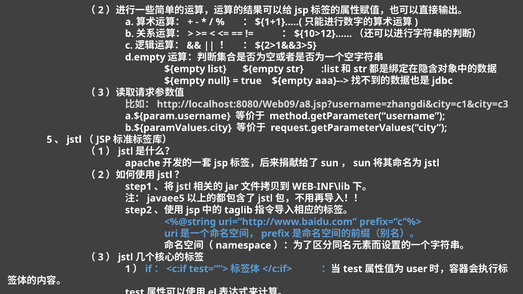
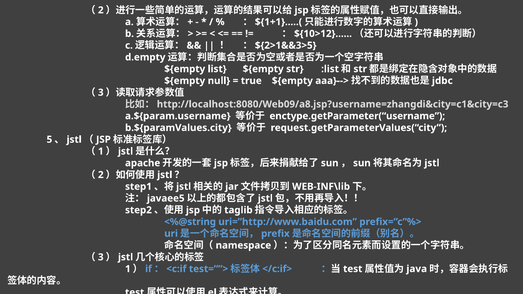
method.getParameter(“username: method.getParameter(“username -> enctype.getParameter(“username (357, 116)
user: user -> java (417, 269)
